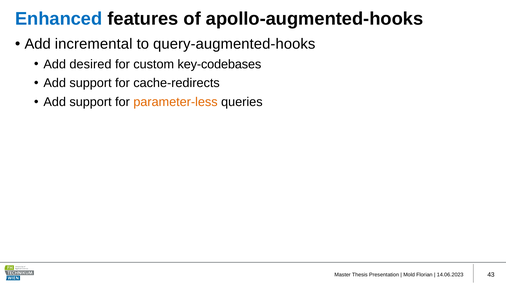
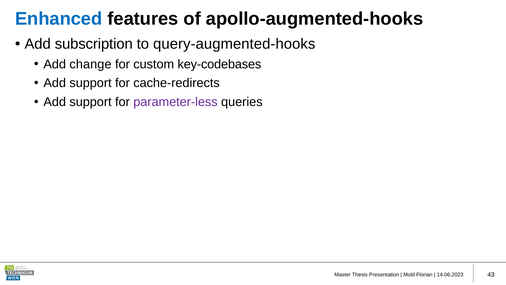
incremental: incremental -> subscription (94, 44)
desired: desired -> change (90, 64)
parameter-less colour: orange -> purple (175, 102)
